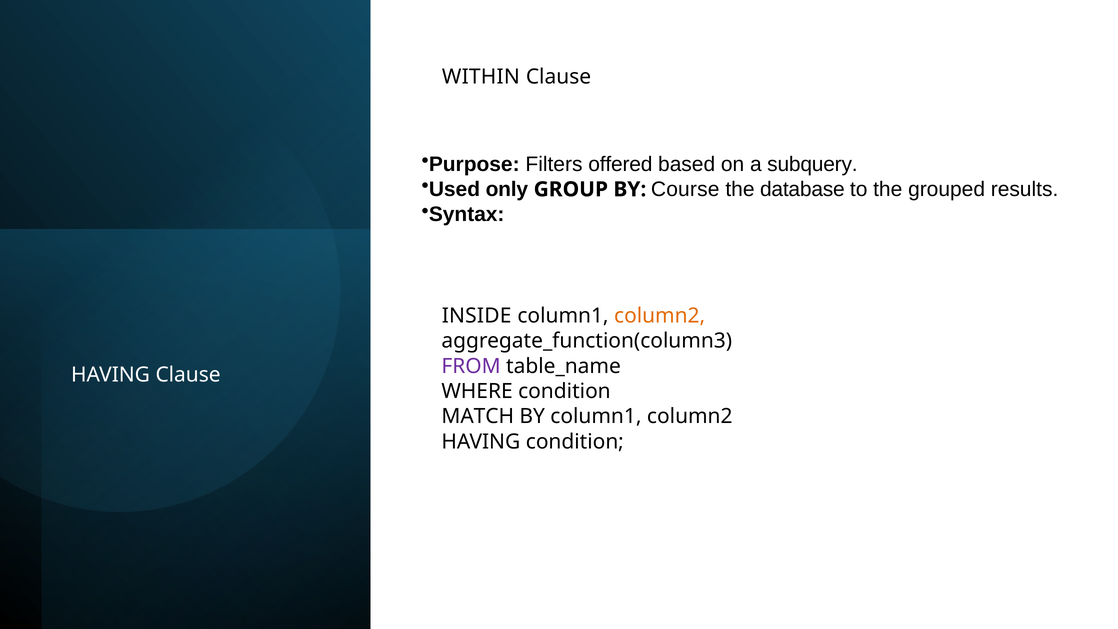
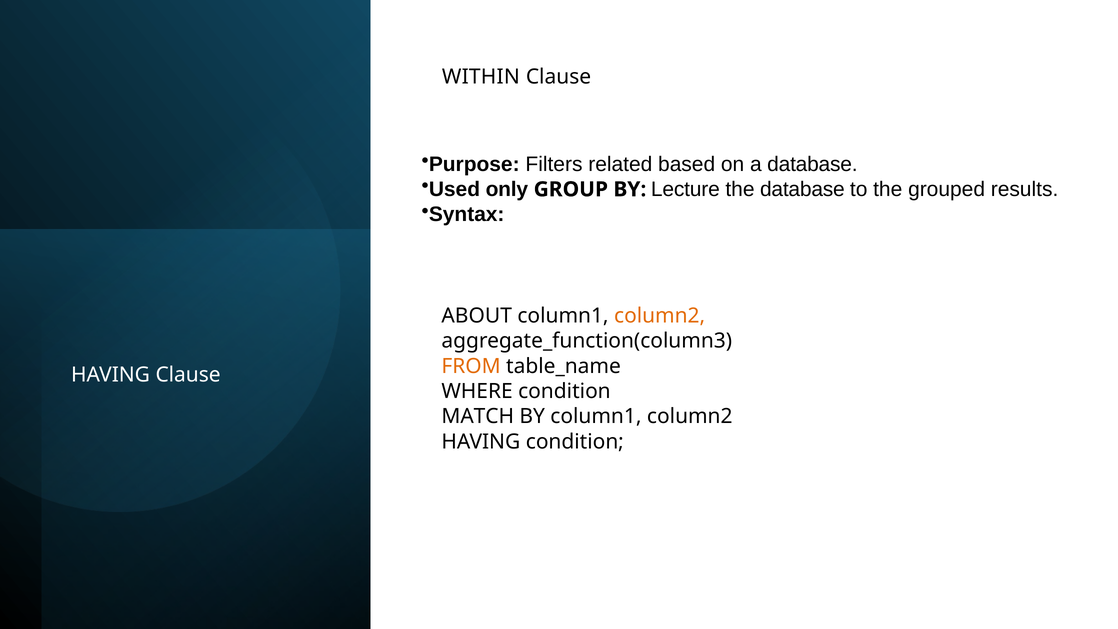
offered: offered -> related (620, 164)
a subquery: subquery -> database (812, 164)
Course: Course -> Lecture (685, 189)
INSIDE: INSIDE -> ABOUT (477, 316)
FROM colour: purple -> orange (471, 366)
